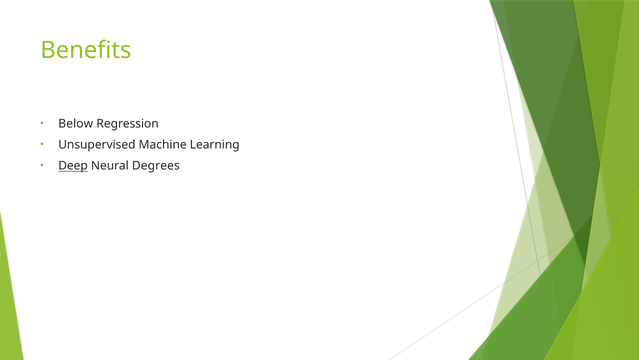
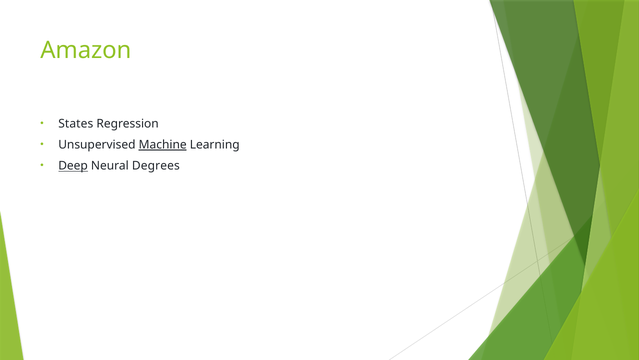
Benefits: Benefits -> Amazon (86, 50)
Below: Below -> States (76, 124)
Machine underline: none -> present (163, 145)
